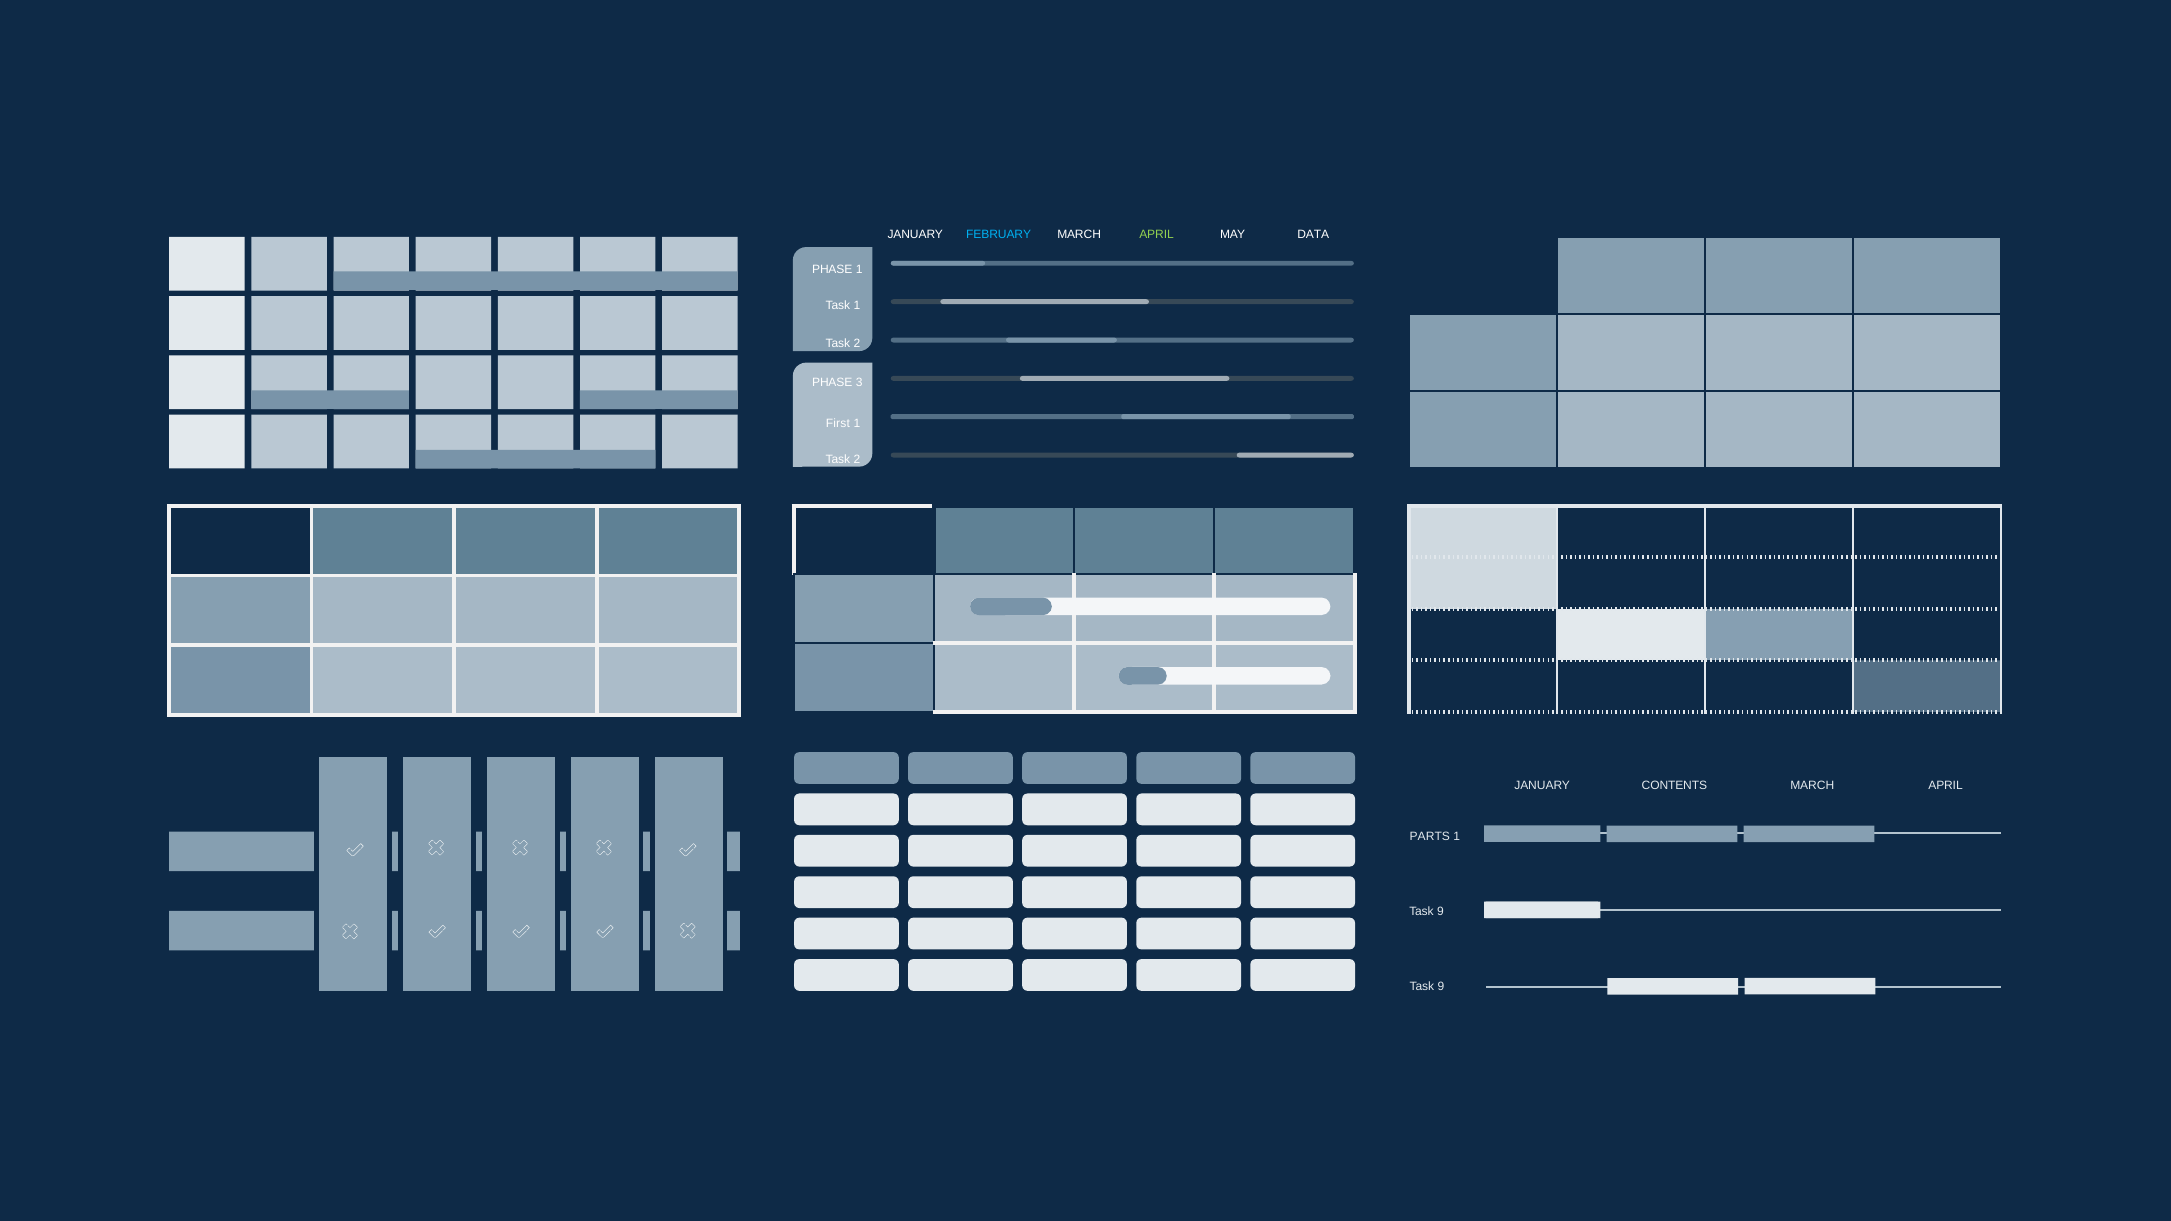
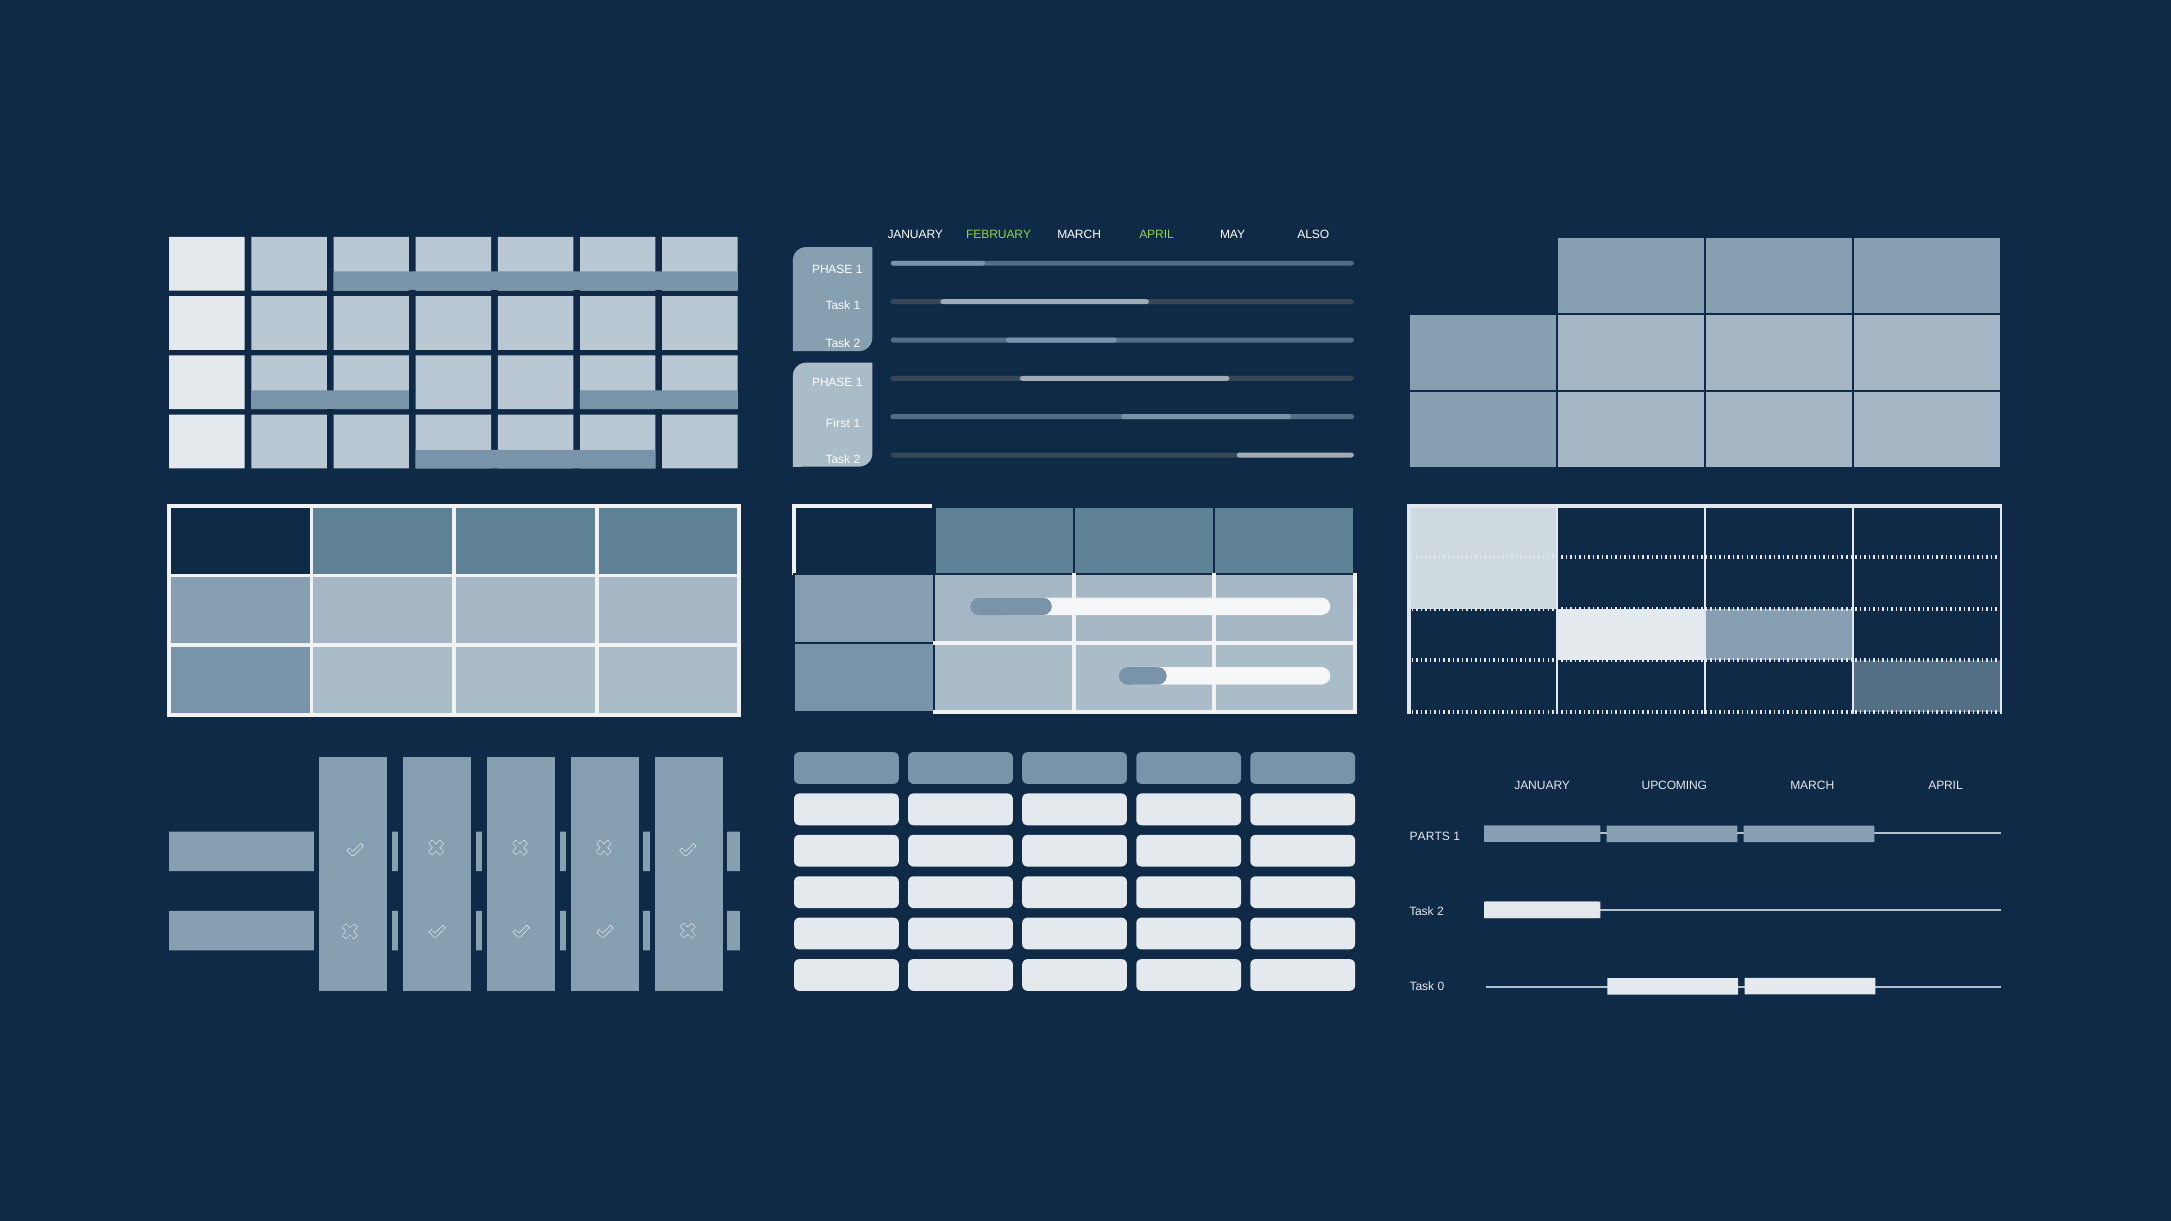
FEBRUARY colour: light blue -> light green (999, 234)
DATA: DATA -> ALSO (1313, 234)
3: 3 -> 1 (859, 383)
CONTENTS: CONTENTS -> UPCOMING (1674, 786)
9: 9 -> 2 (1440, 912)
9: 9 -> 0 (1441, 987)
